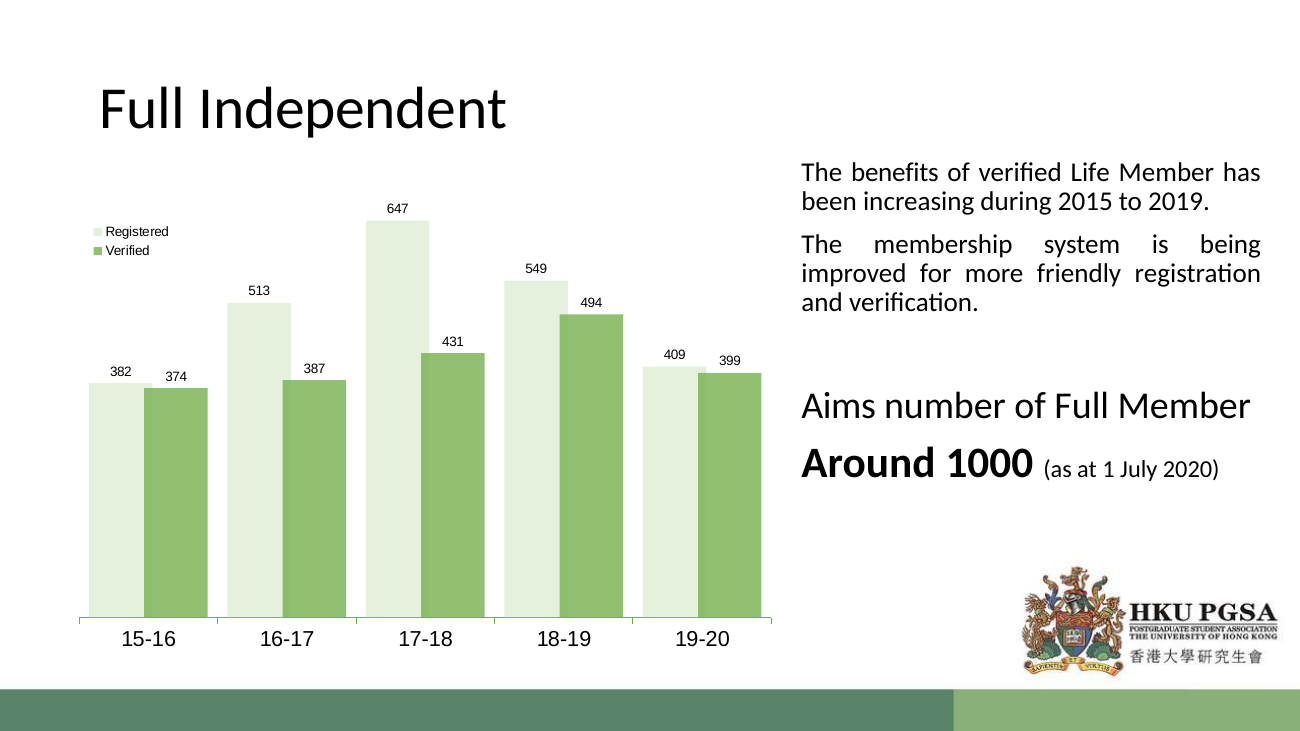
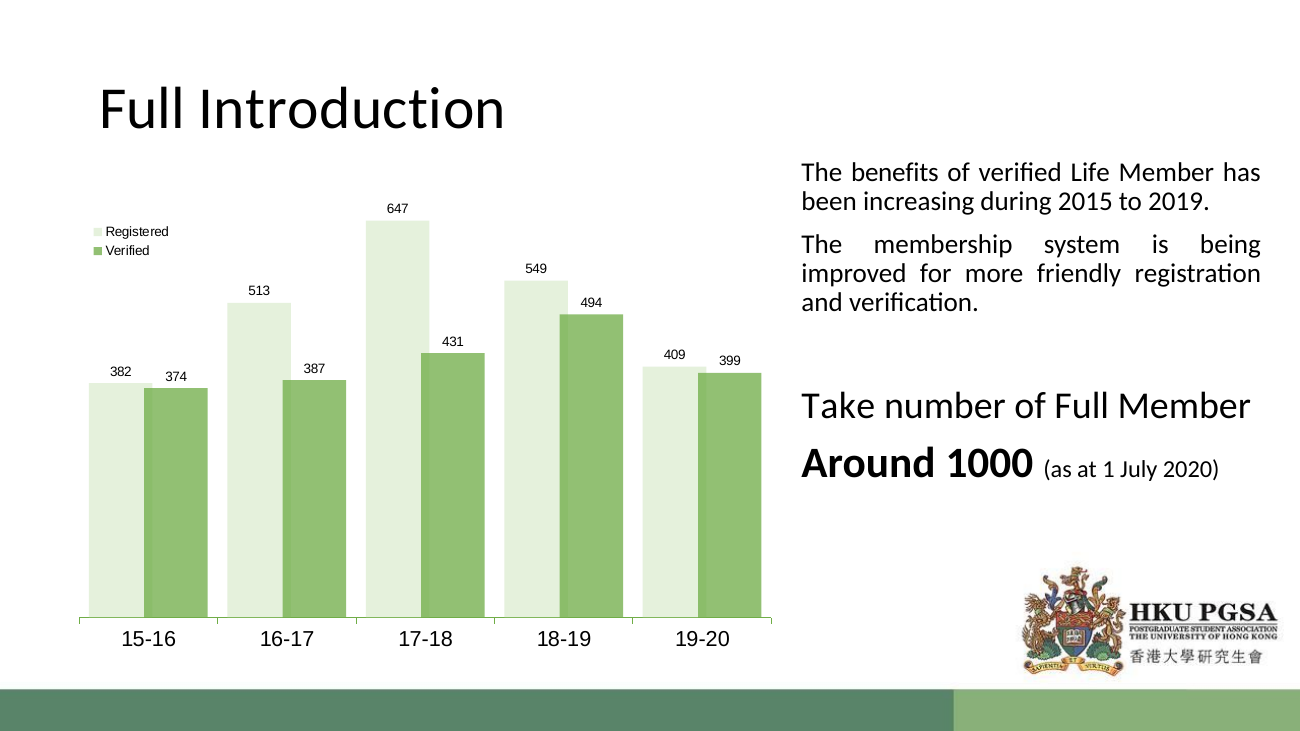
Independent: Independent -> Introduction (352, 109)
Aims: Aims -> Take (838, 406)
